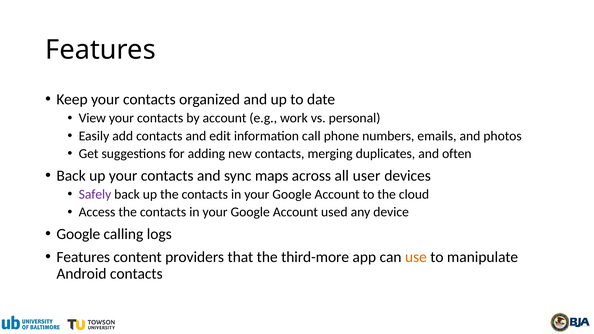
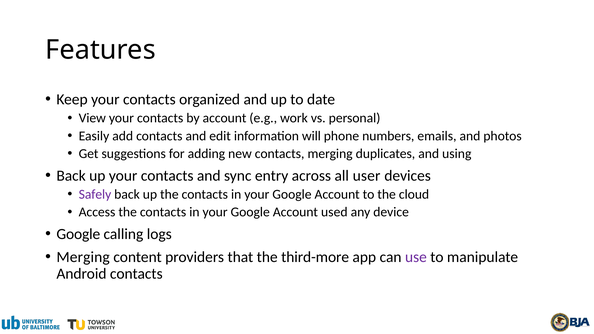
call: call -> will (311, 136)
often: often -> using (457, 154)
maps: maps -> entry (272, 176)
Features: Features -> Merging (83, 257)
use colour: orange -> purple (416, 257)
